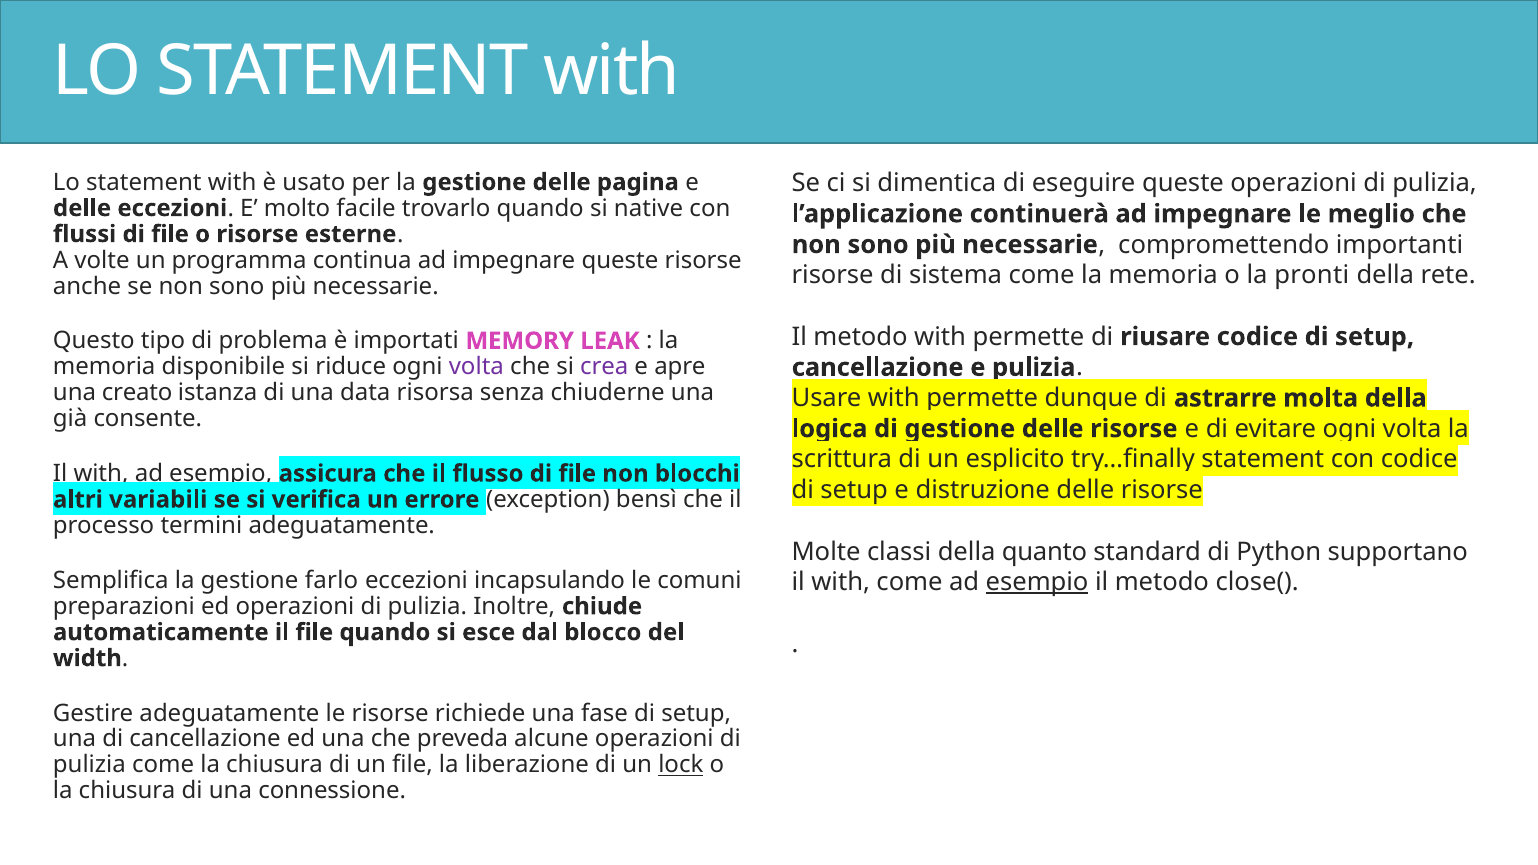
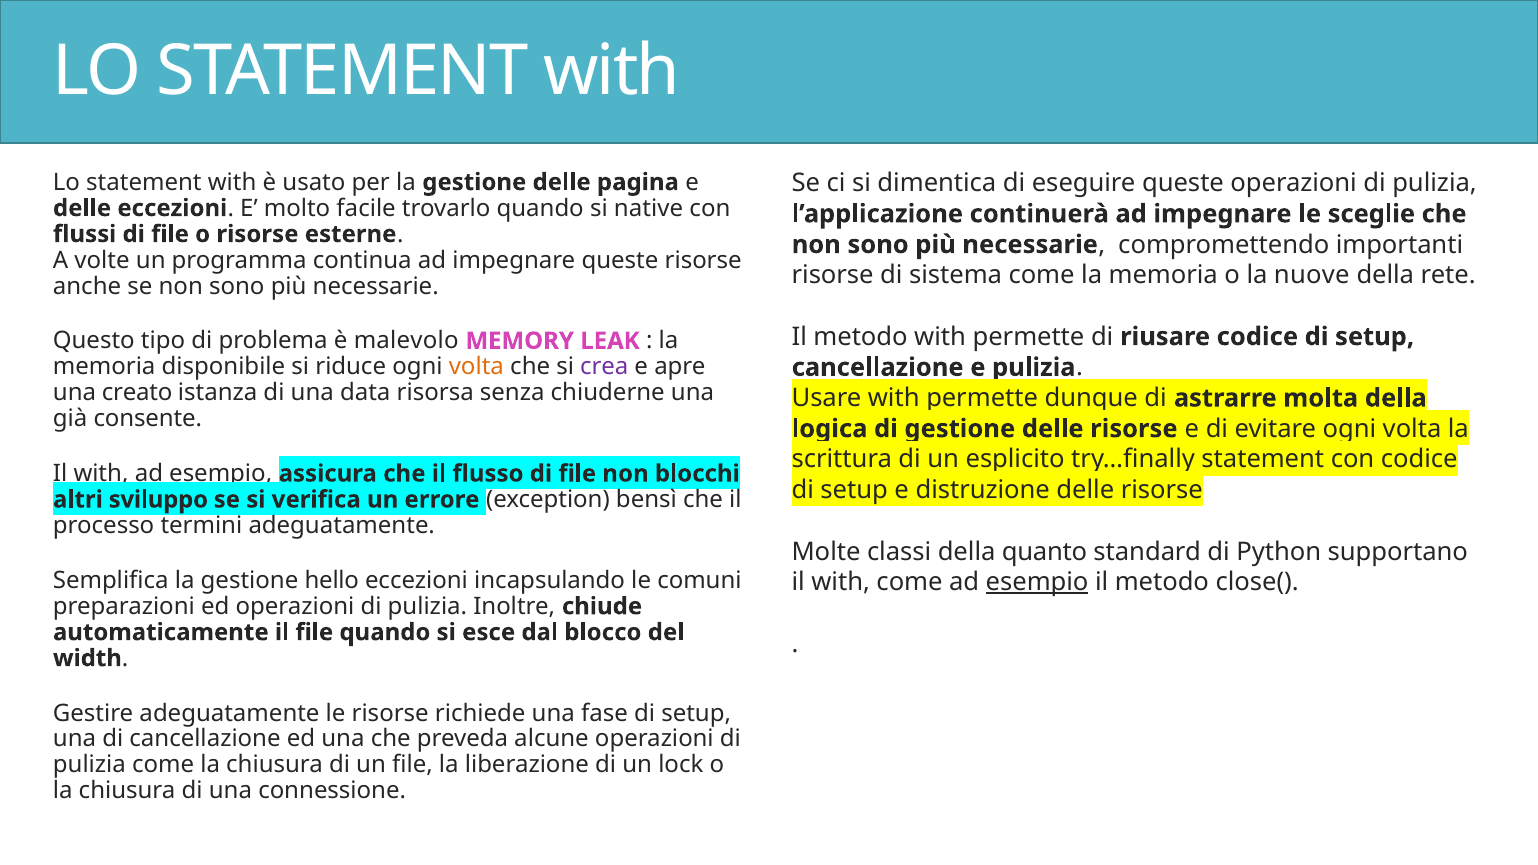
meglio: meglio -> sceglie (1371, 214)
pronti: pronti -> nuove (1312, 275)
importati: importati -> malevolo (406, 341)
volta colour: purple -> orange (476, 367)
variabili: variabili -> sviluppo (158, 500)
farlo: farlo -> hello (332, 580)
lock underline: present -> none (681, 765)
